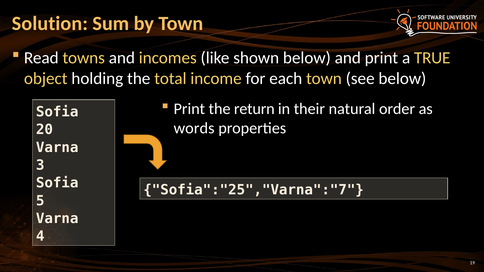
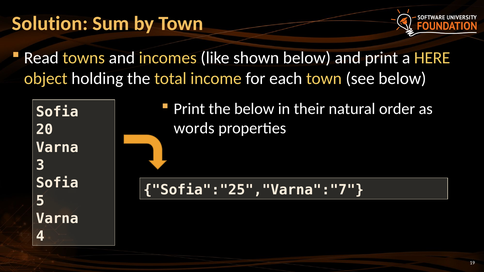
TRUE: TRUE -> HERE (432, 58)
the return: return -> below (254, 109)
